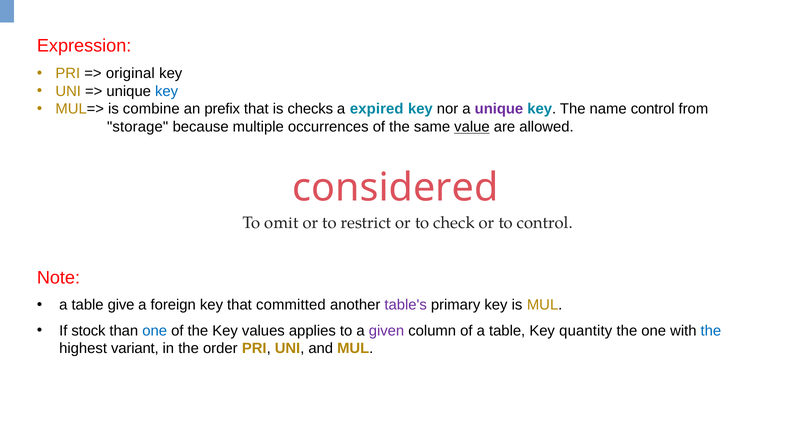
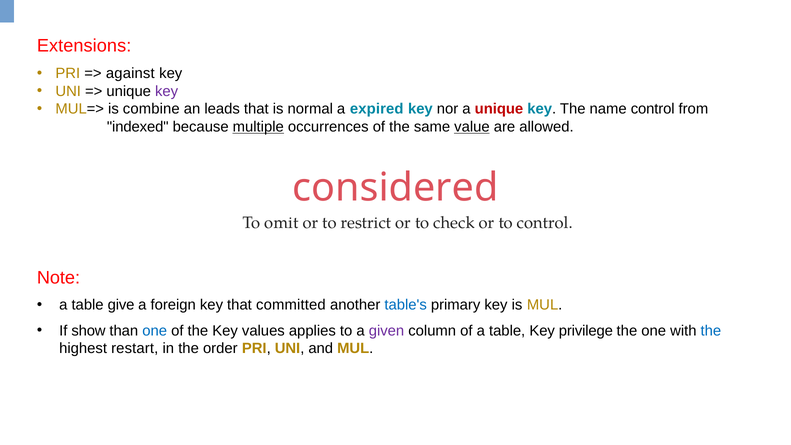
Expression: Expression -> Extensions (84, 46)
original: original -> against (130, 73)
key colour: blue -> purple (167, 91)
prefix: prefix -> leads (222, 109)
checks: checks -> normal (310, 109)
unique colour: purple -> red (499, 109)
storage: storage -> indexed (138, 127)
multiple underline: none -> present (258, 127)
table's colour: purple -> blue (406, 305)
stock: stock -> show (88, 331)
quantity: quantity -> privilege (586, 331)
variant: variant -> restart (135, 349)
